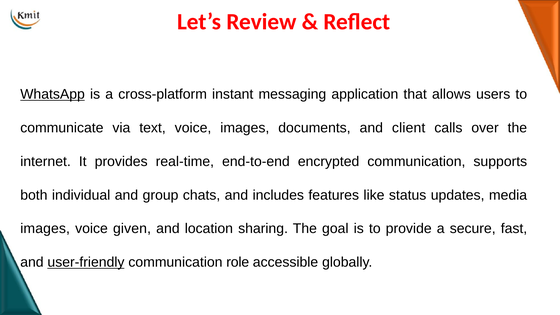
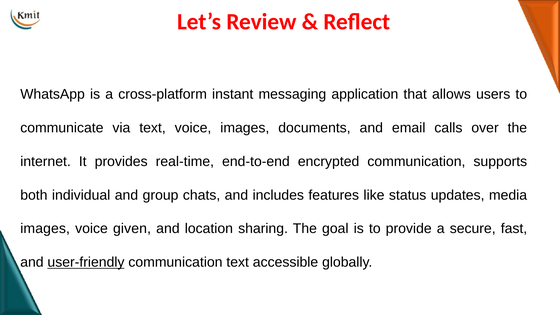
WhatsApp underline: present -> none (53, 94)
client: client -> email (409, 128)
communication role: role -> text (238, 262)
